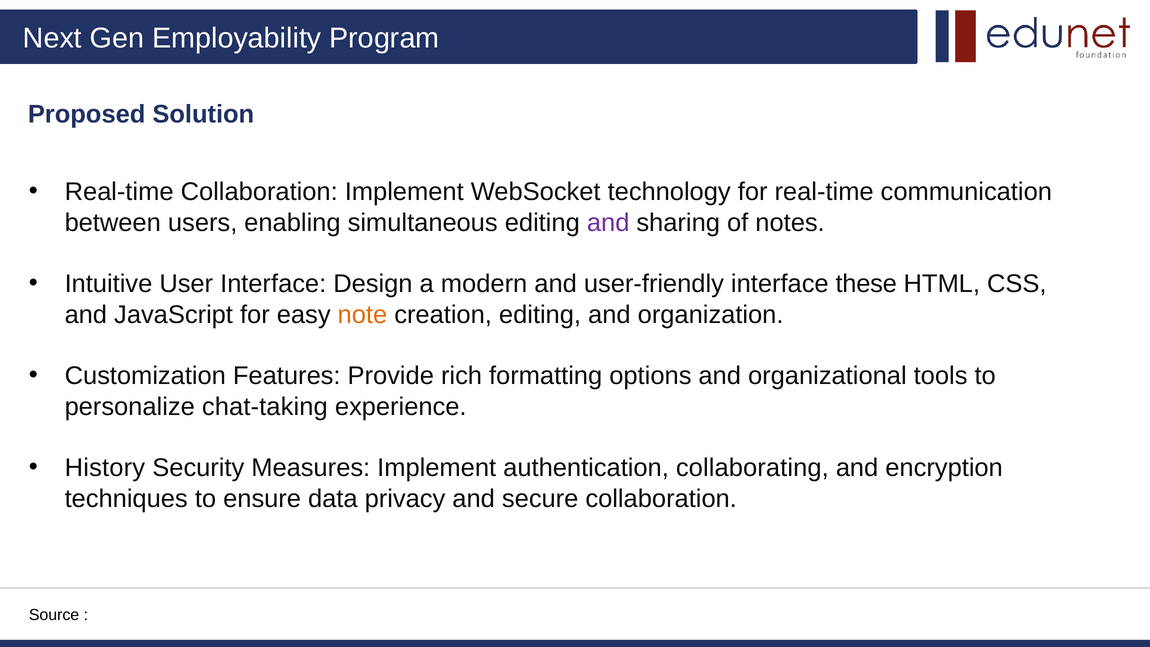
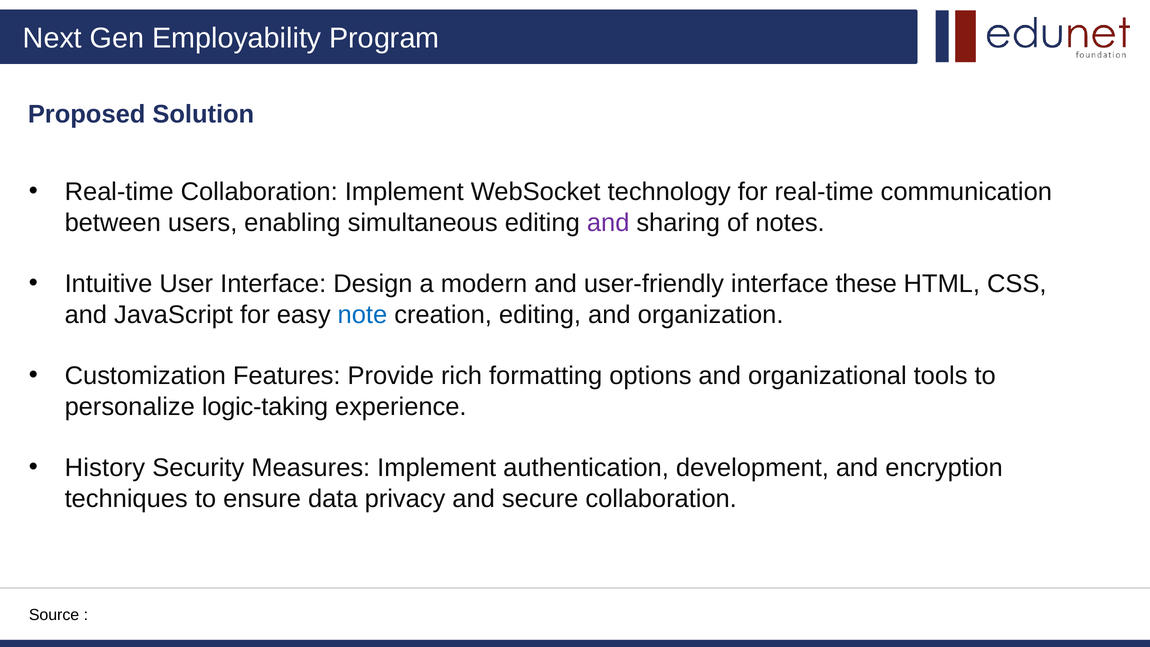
note colour: orange -> blue (362, 315)
chat-taking: chat-taking -> logic-taking (265, 407)
collaborating: collaborating -> development (752, 468)
